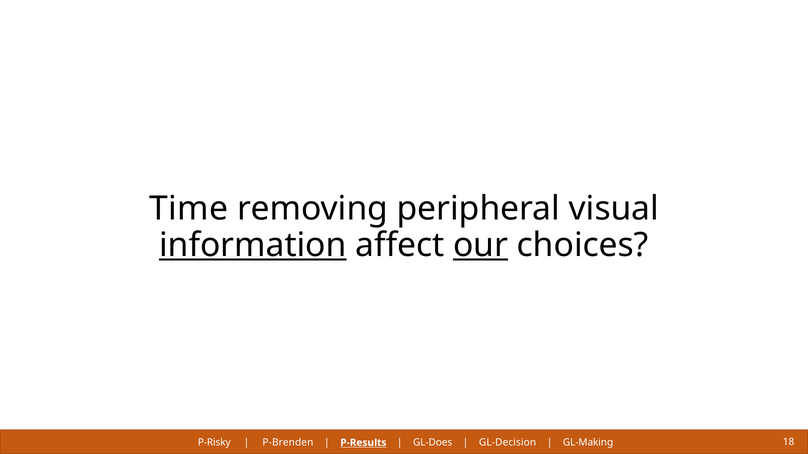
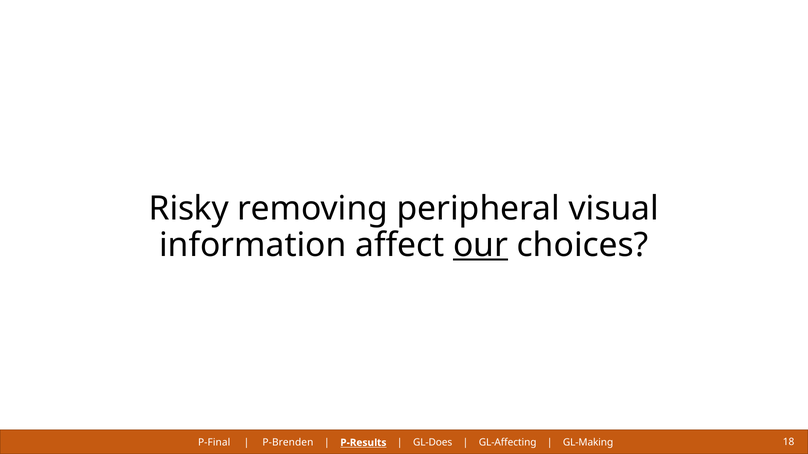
Time: Time -> Risky (189, 209)
information underline: present -> none (253, 245)
P-Risky: P-Risky -> P-Final (214, 443)
GL-Decision: GL-Decision -> GL-Affecting (508, 443)
